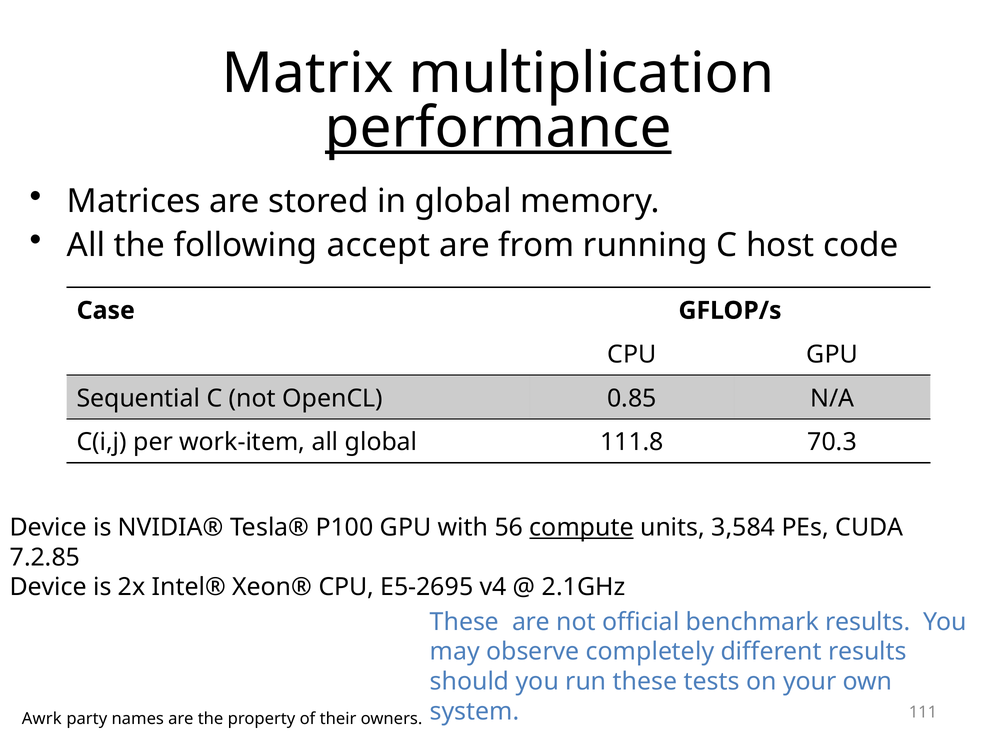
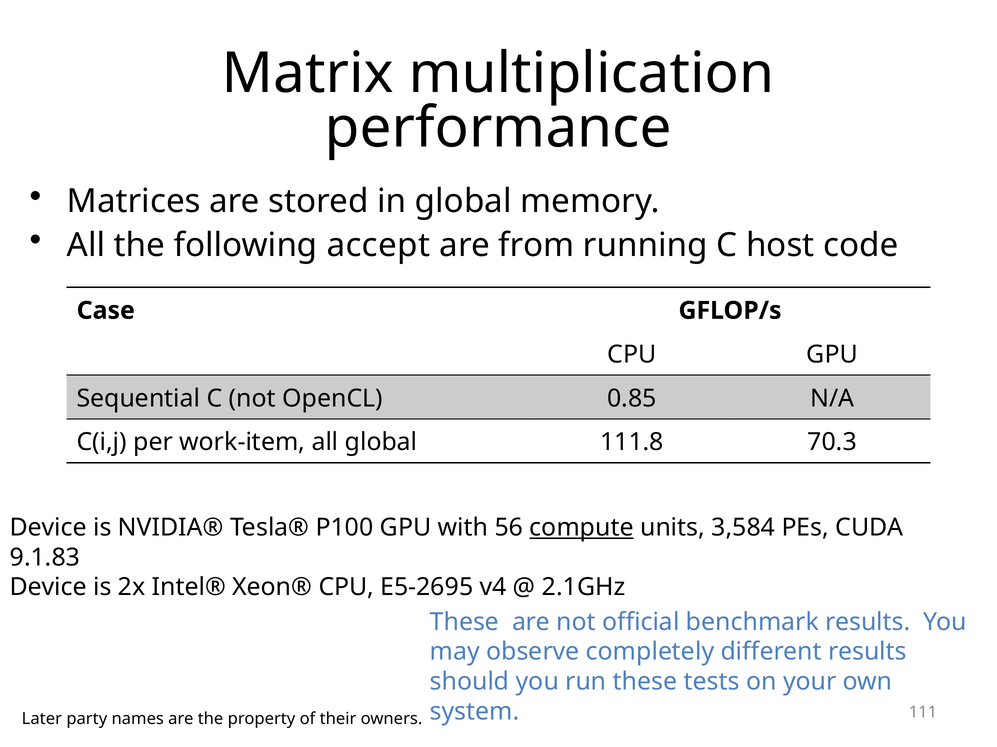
performance underline: present -> none (498, 128)
7.2.85: 7.2.85 -> 9.1.83 (45, 558)
Awrk: Awrk -> Later (42, 720)
